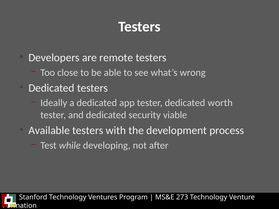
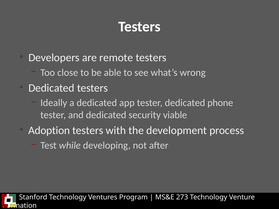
worth: worth -> phone (220, 103)
Available: Available -> Adoption (49, 131)
